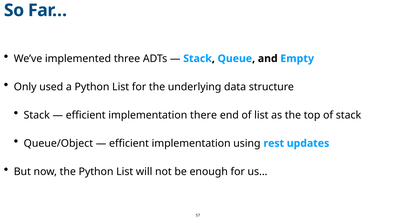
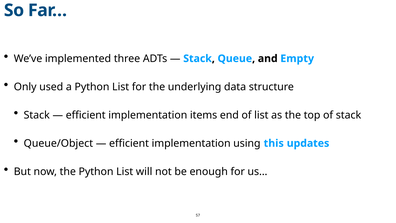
there: there -> items (204, 115)
rest: rest -> this (274, 143)
